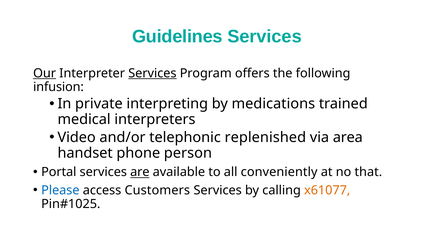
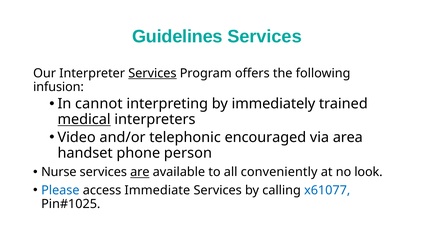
Our underline: present -> none (45, 73)
private: private -> cannot (99, 104)
medications: medications -> immediately (273, 104)
medical underline: none -> present (84, 120)
replenished: replenished -> encouraged (265, 137)
Portal: Portal -> Nurse (59, 172)
that: that -> look (368, 172)
Customers: Customers -> Immediate (157, 190)
x61077 colour: orange -> blue (327, 190)
